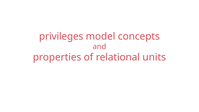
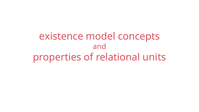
privileges: privileges -> existence (61, 36)
